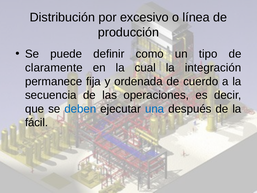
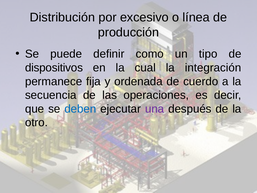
claramente: claramente -> dispositivos (54, 68)
una colour: blue -> purple (155, 109)
fácil: fácil -> otro (36, 122)
